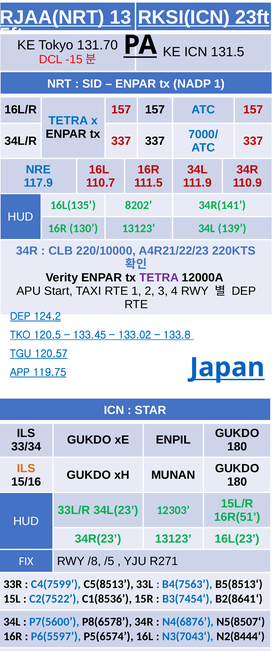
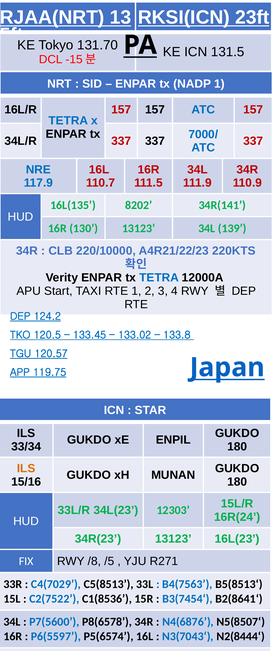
TETRA colour: purple -> blue (159, 277)
16R(51: 16R(51 -> 16R(24 (237, 517)
C4(7599: C4(7599 -> C4(7029 (56, 584)
